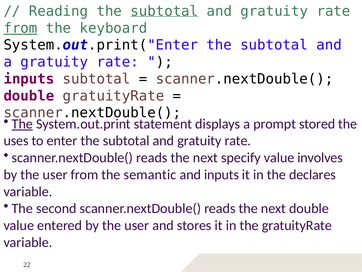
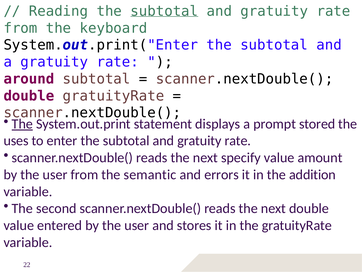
from underline: present -> none (20, 28)
inputs: inputs -> around (29, 79)
involves: involves -> amount (320, 157)
and inputs: inputs -> errors (222, 174)
declares: declares -> addition (312, 174)
